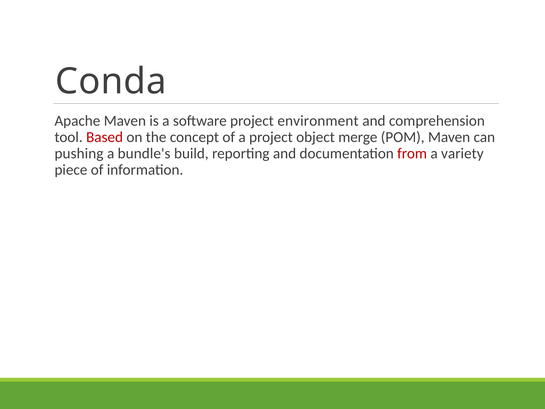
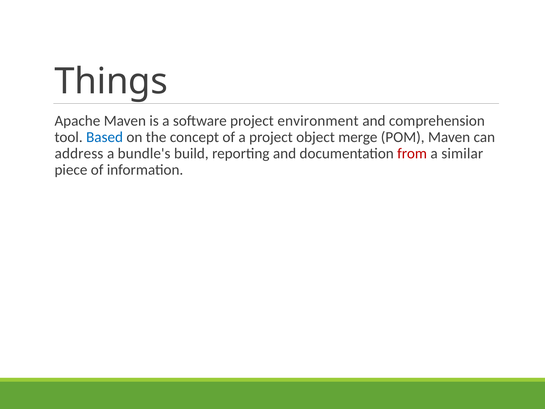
Conda: Conda -> Things (111, 81)
Based colour: red -> blue (105, 137)
pushing: pushing -> address (79, 154)
variety: variety -> similar (462, 154)
